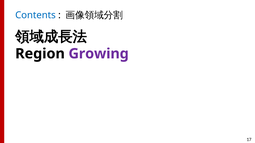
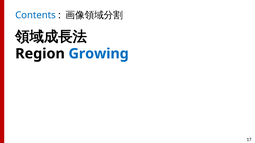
Growing colour: purple -> blue (99, 54)
